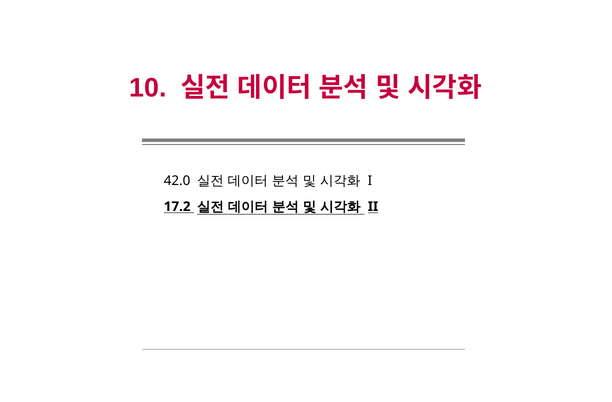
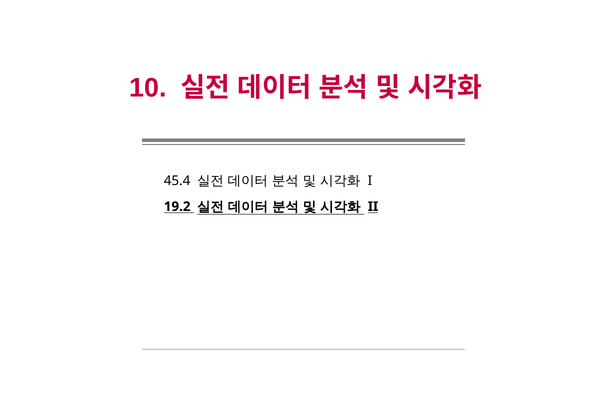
42.0: 42.0 -> 45.4 (177, 181)
17.2: 17.2 -> 19.2 (177, 207)
